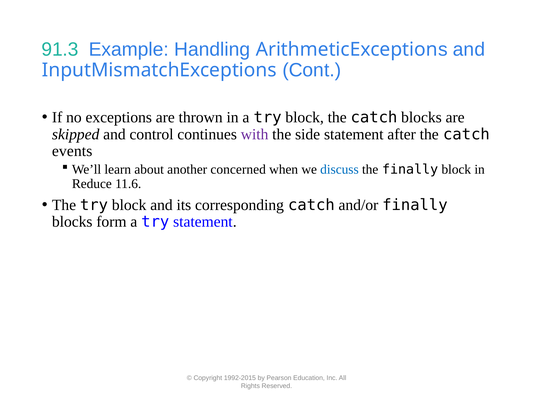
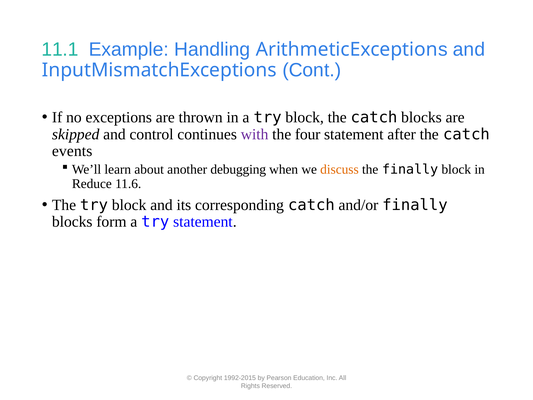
91.3: 91.3 -> 11.1 (60, 49)
side: side -> four (308, 134)
concerned: concerned -> debugging (238, 169)
discuss colour: blue -> orange (339, 169)
